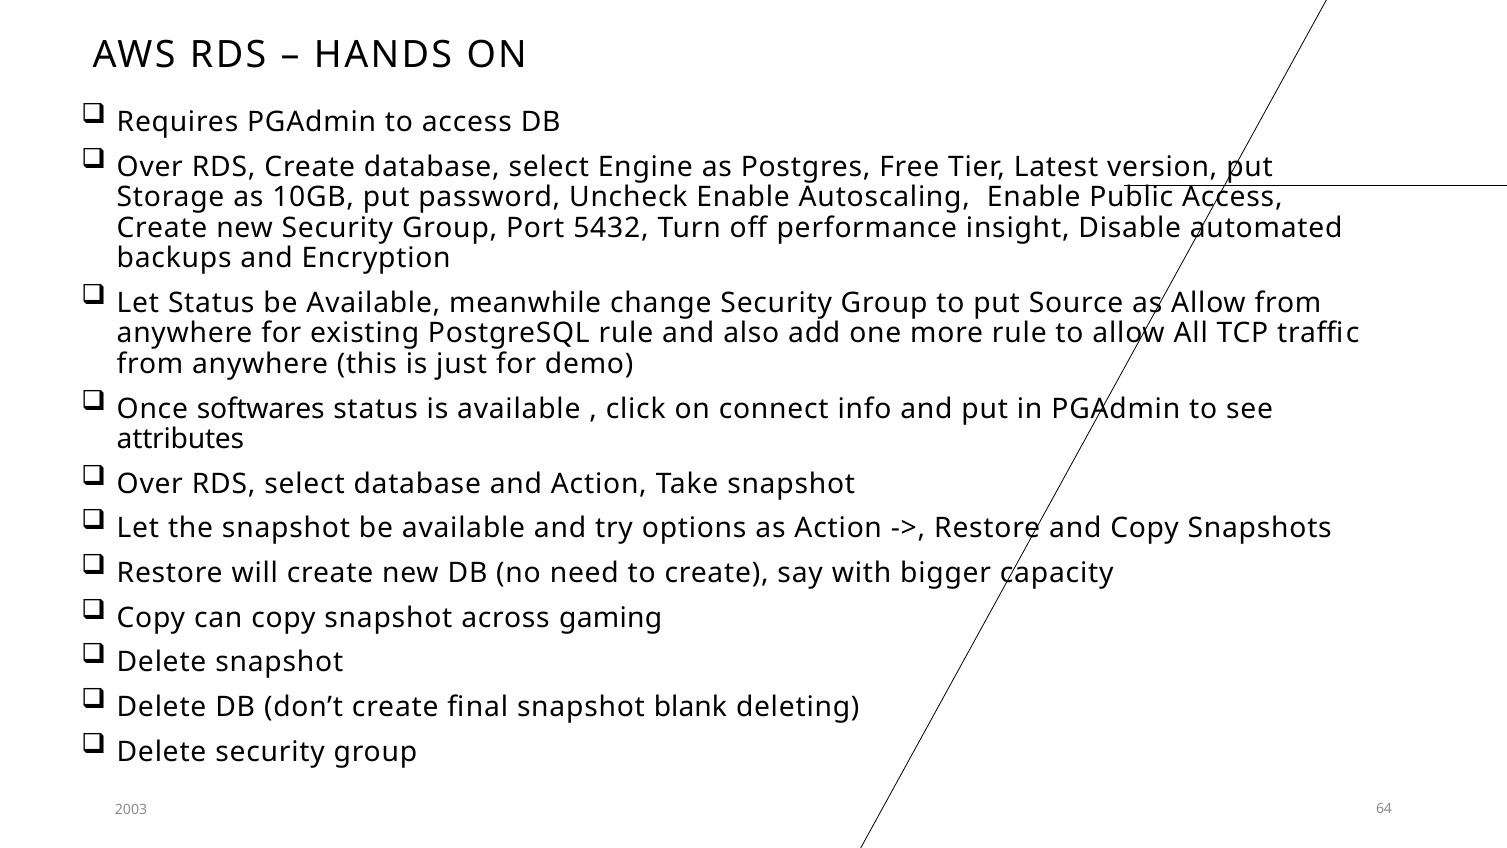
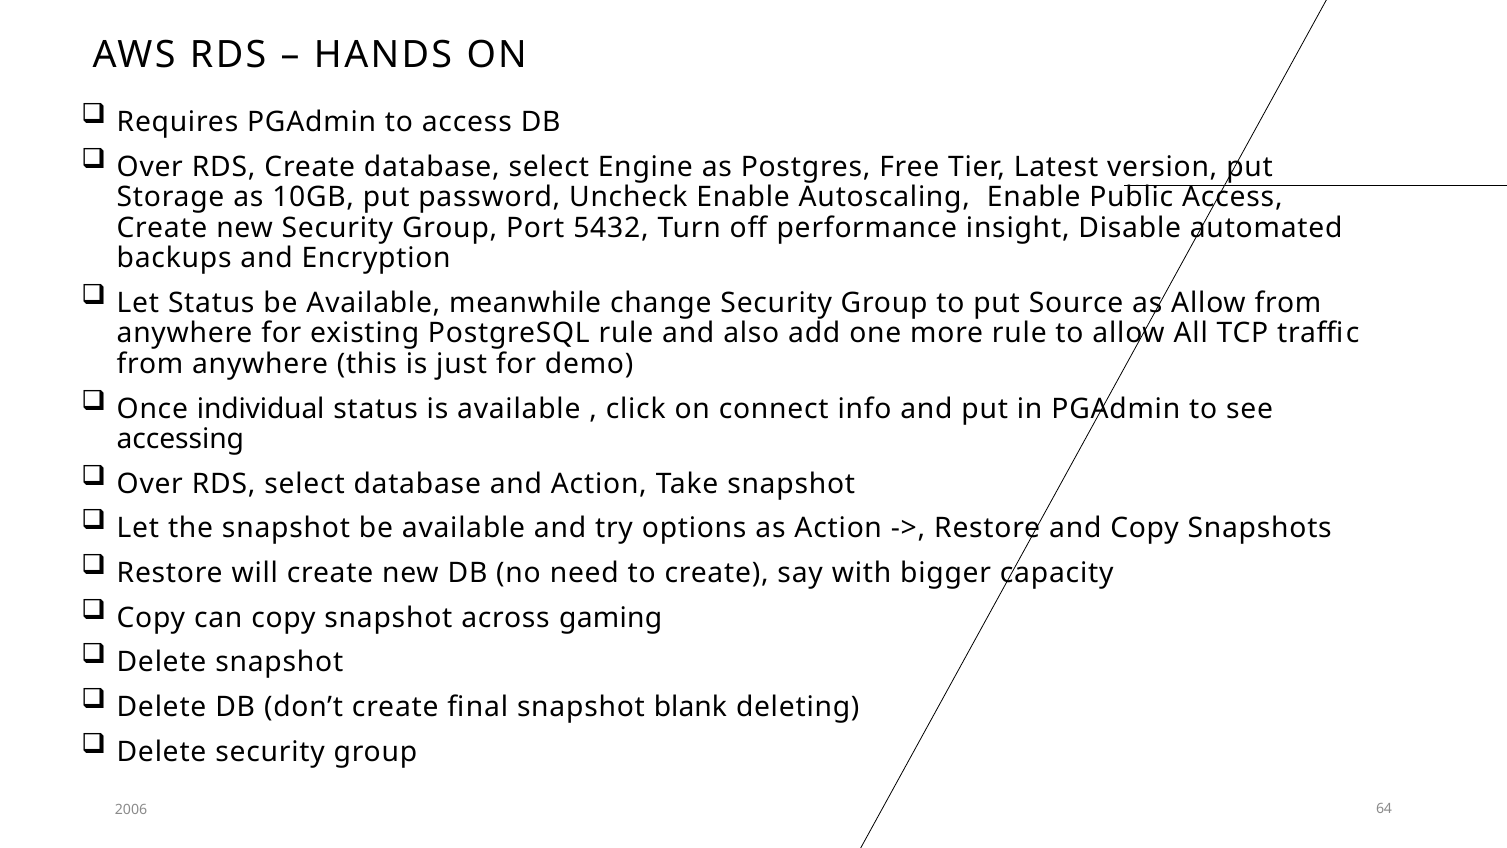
softwares: softwares -> individual (261, 409)
attributes: attributes -> accessing (180, 439)
2003: 2003 -> 2006 (131, 809)
